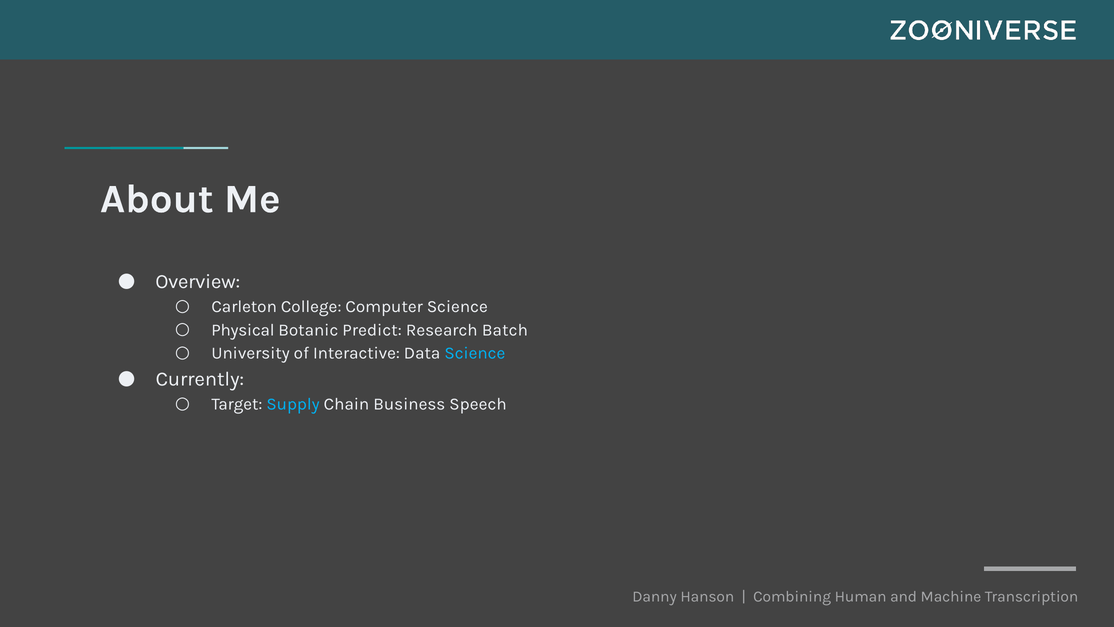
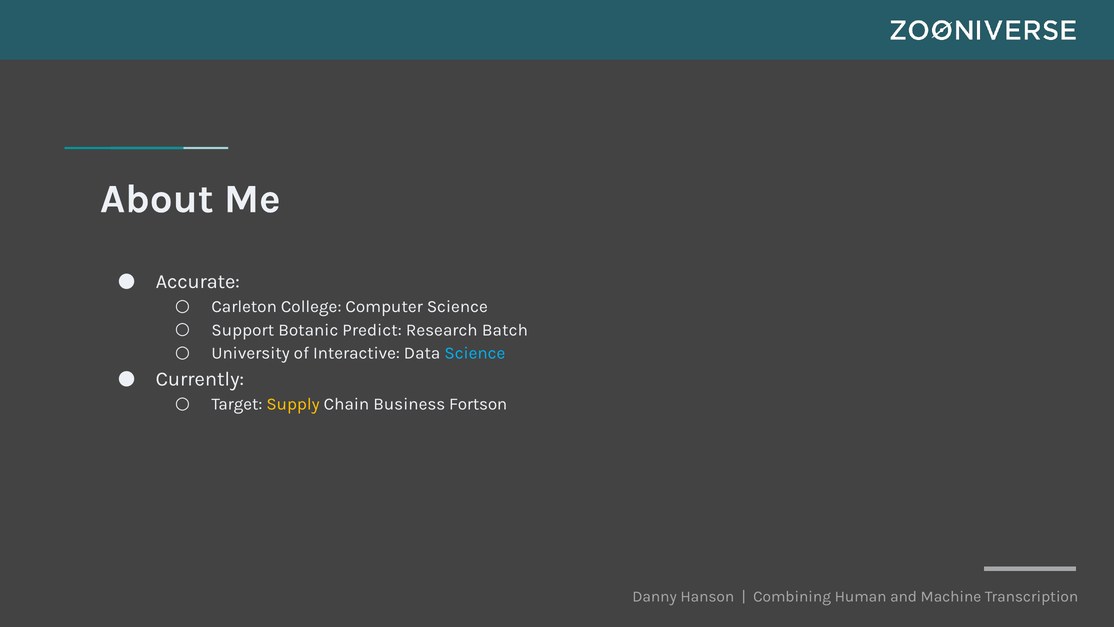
Overview: Overview -> Accurate (198, 282)
Physical: Physical -> Support (243, 330)
Supply colour: light blue -> yellow (293, 404)
Speech: Speech -> Fortson (478, 404)
